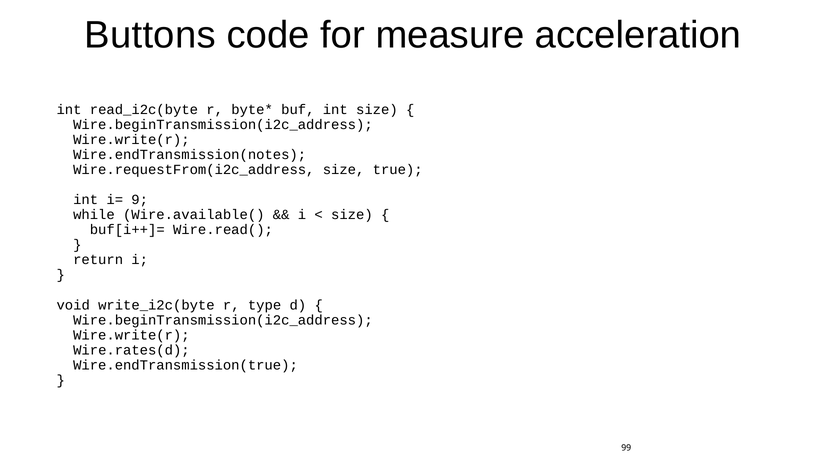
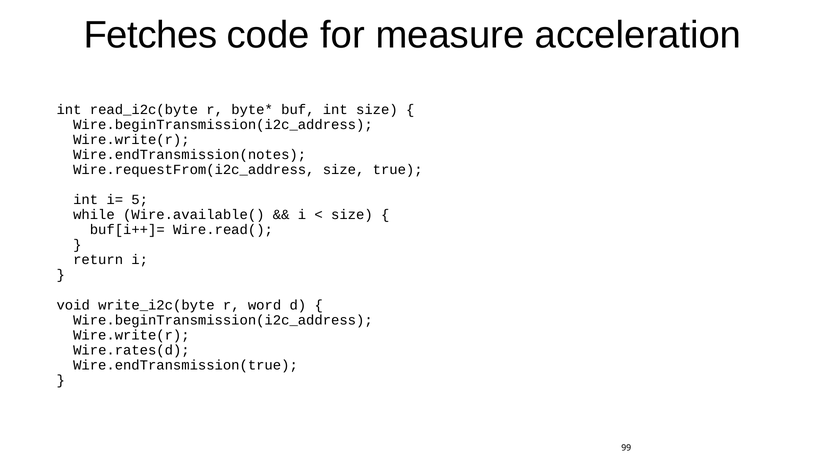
Buttons: Buttons -> Fetches (150, 35)
9: 9 -> 5 (140, 200)
type: type -> word (265, 305)
